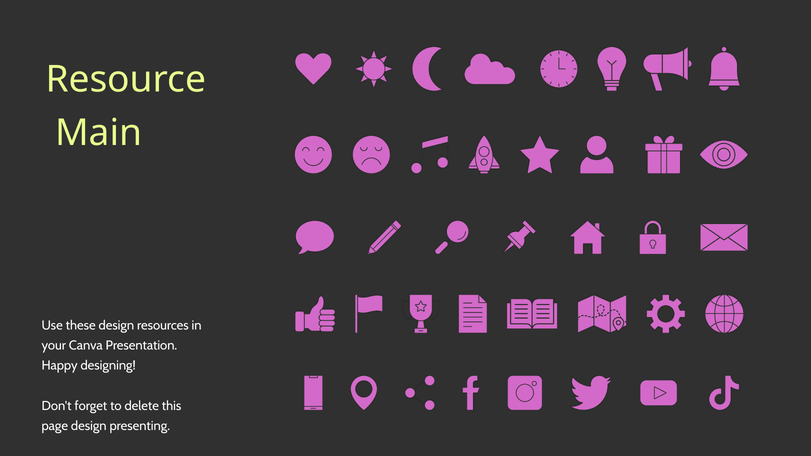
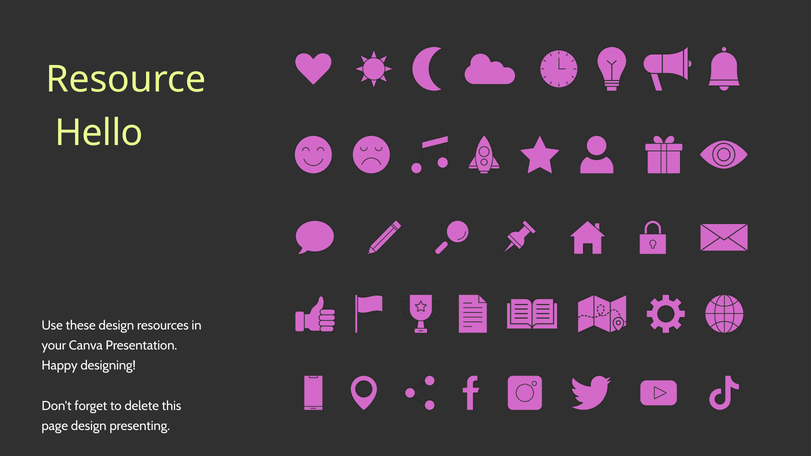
Main: Main -> Hello (99, 133)
